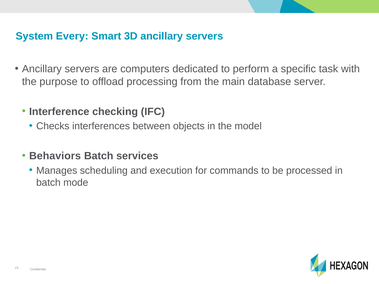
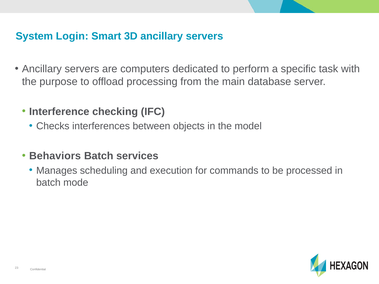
Every: Every -> Login (72, 36)
